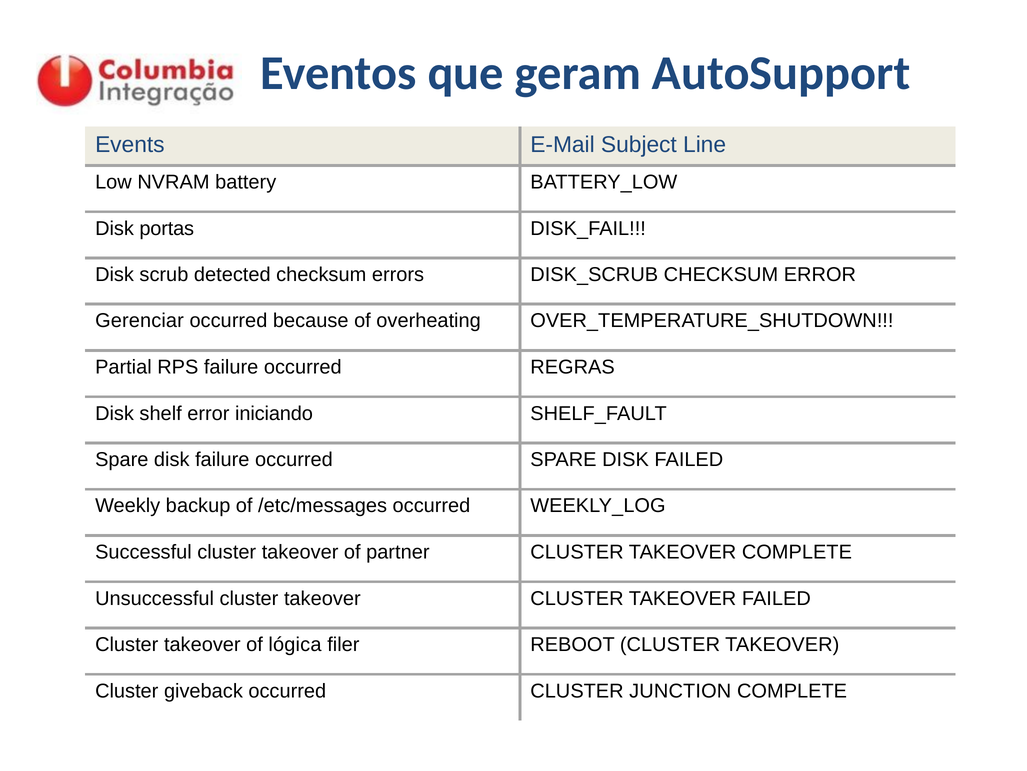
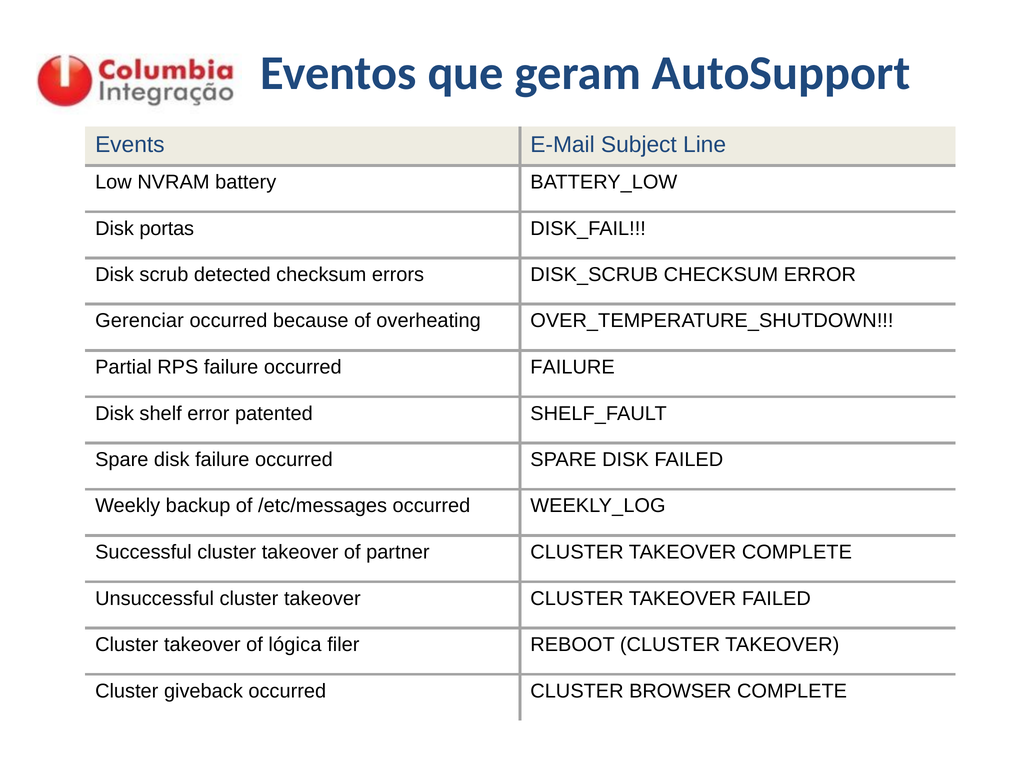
occurred REGRAS: REGRAS -> FAILURE (573, 367)
iniciando: iniciando -> patented (274, 413)
JUNCTION: JUNCTION -> BROWSER (680, 690)
